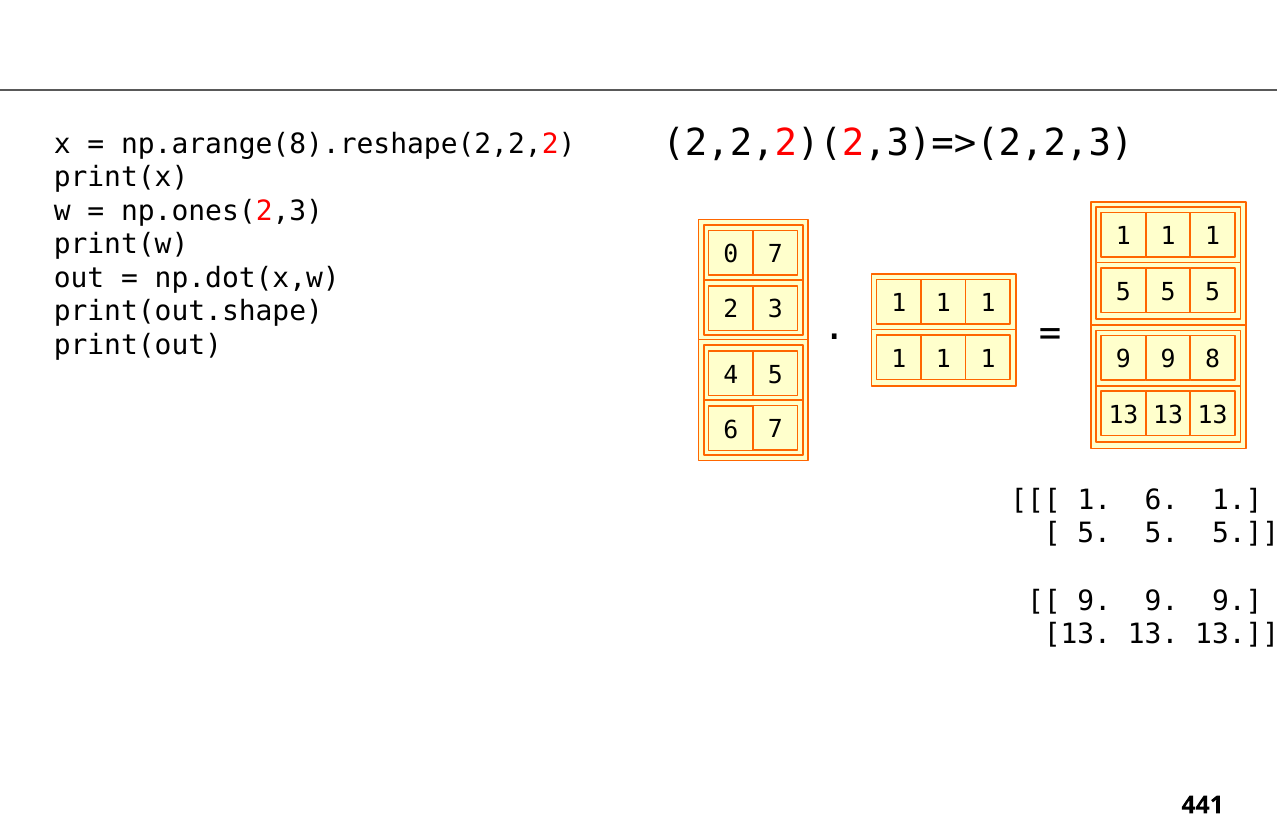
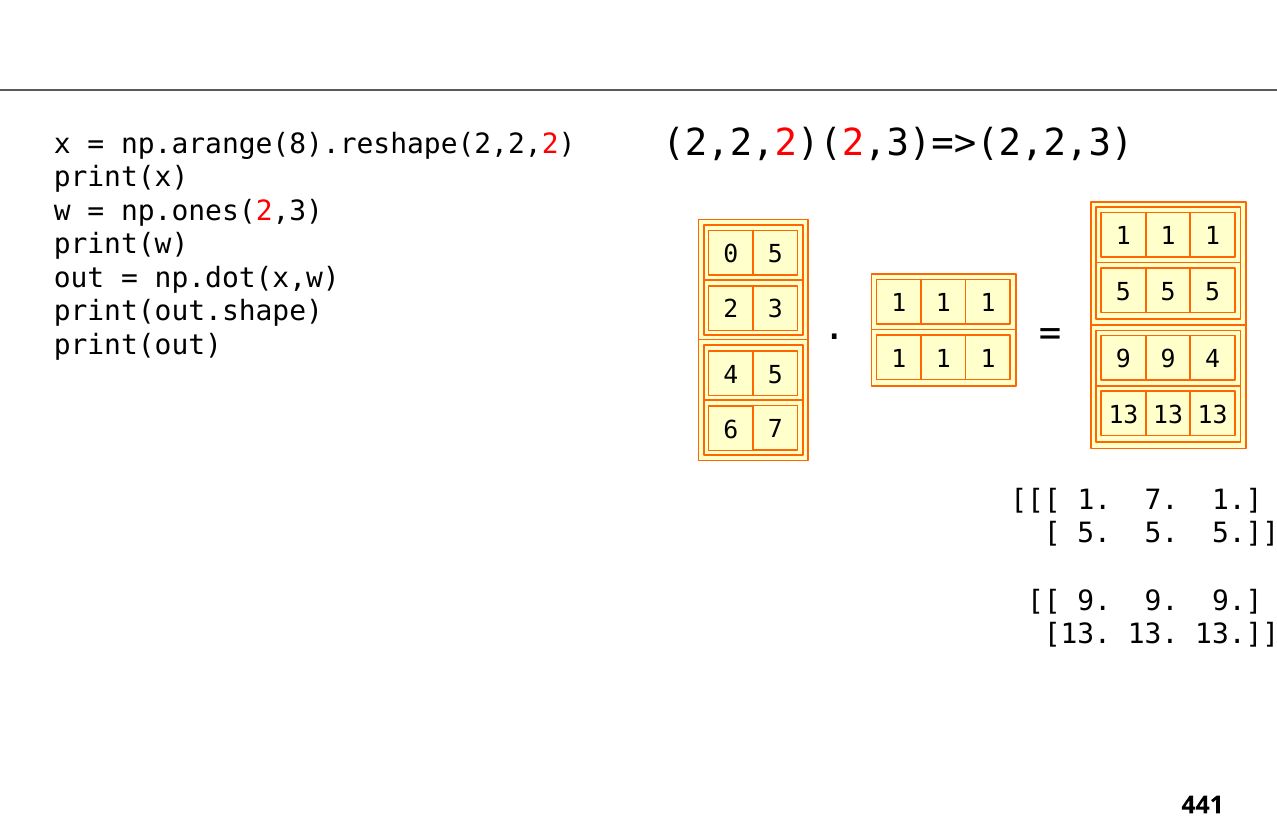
0 7: 7 -> 5 (775, 255)
9 8: 8 -> 4 (1213, 359)
1 6: 6 -> 7 (1162, 500)
